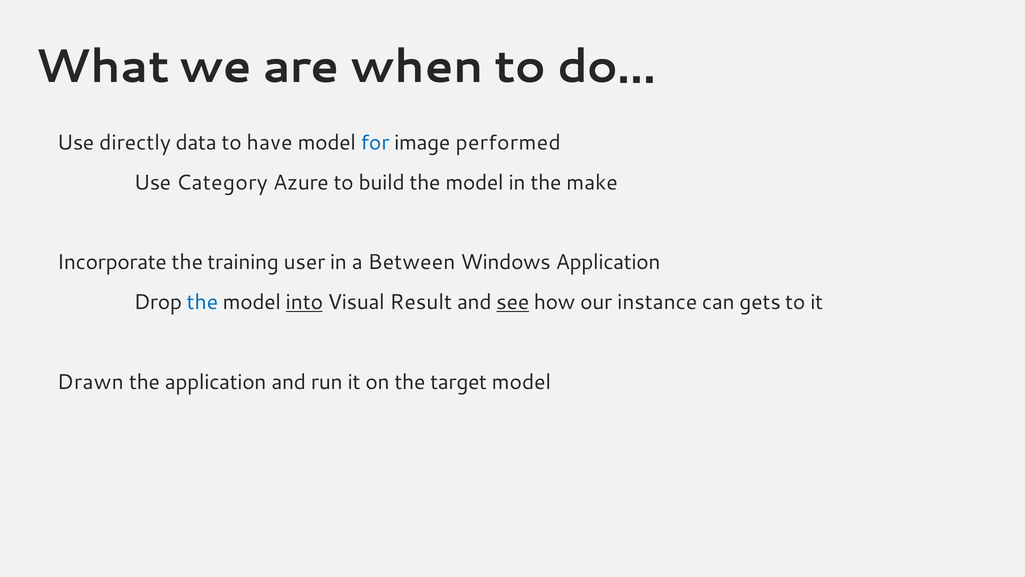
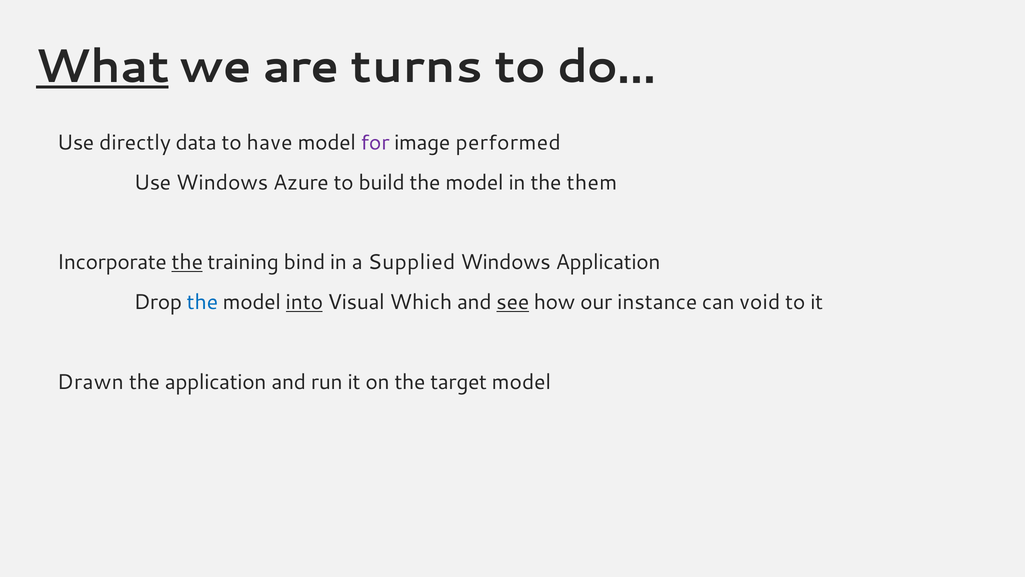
What underline: none -> present (103, 67)
when: when -> turns (417, 67)
for colour: blue -> purple (375, 142)
Use Category: Category -> Windows (222, 182)
make: make -> them (592, 182)
the underline: none -> present (187, 262)
user: user -> bind (304, 262)
Between: Between -> Supplied (412, 262)
Result: Result -> Which (421, 302)
gets: gets -> void (760, 302)
